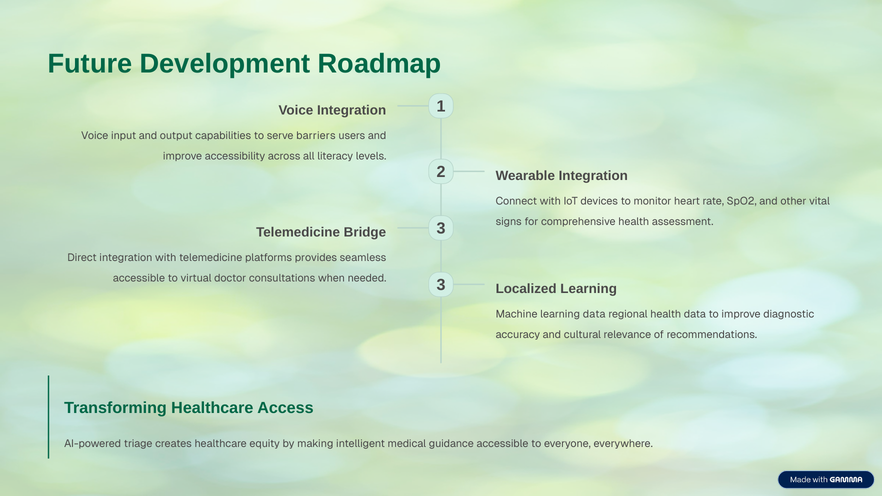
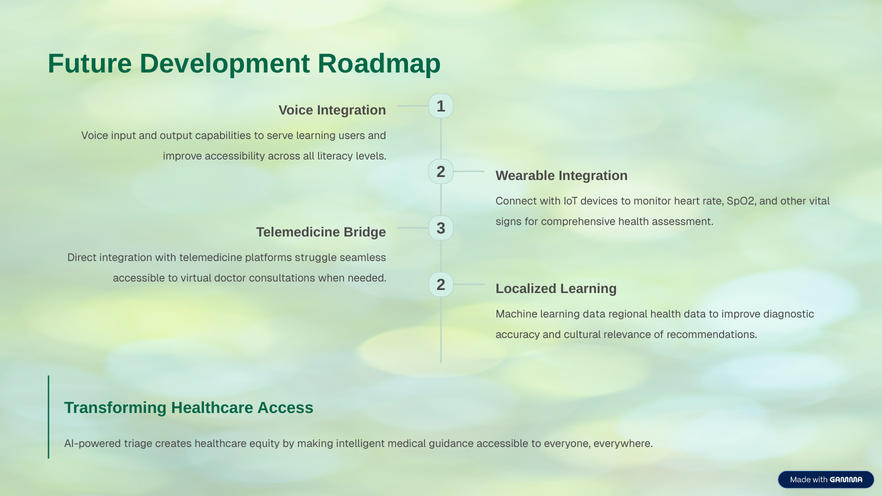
serve barriers: barriers -> learning (316, 136)
provides: provides -> struggle (316, 258)
needed 3: 3 -> 2 (441, 285)
